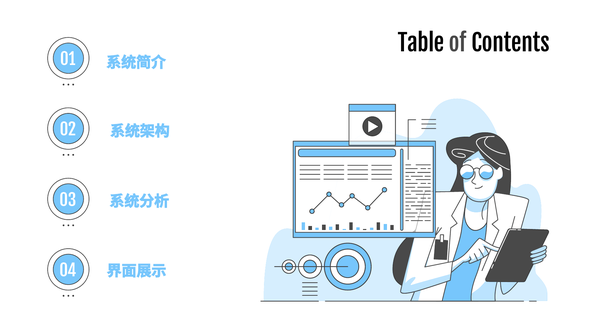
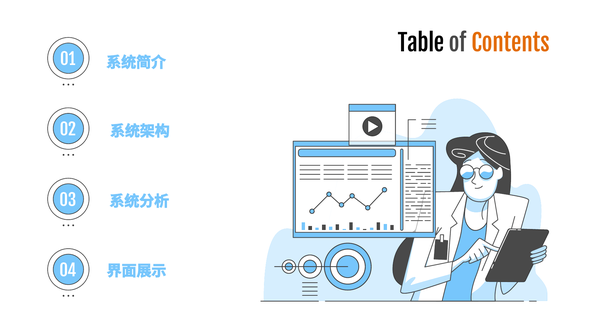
Contents colour: black -> orange (510, 44)
